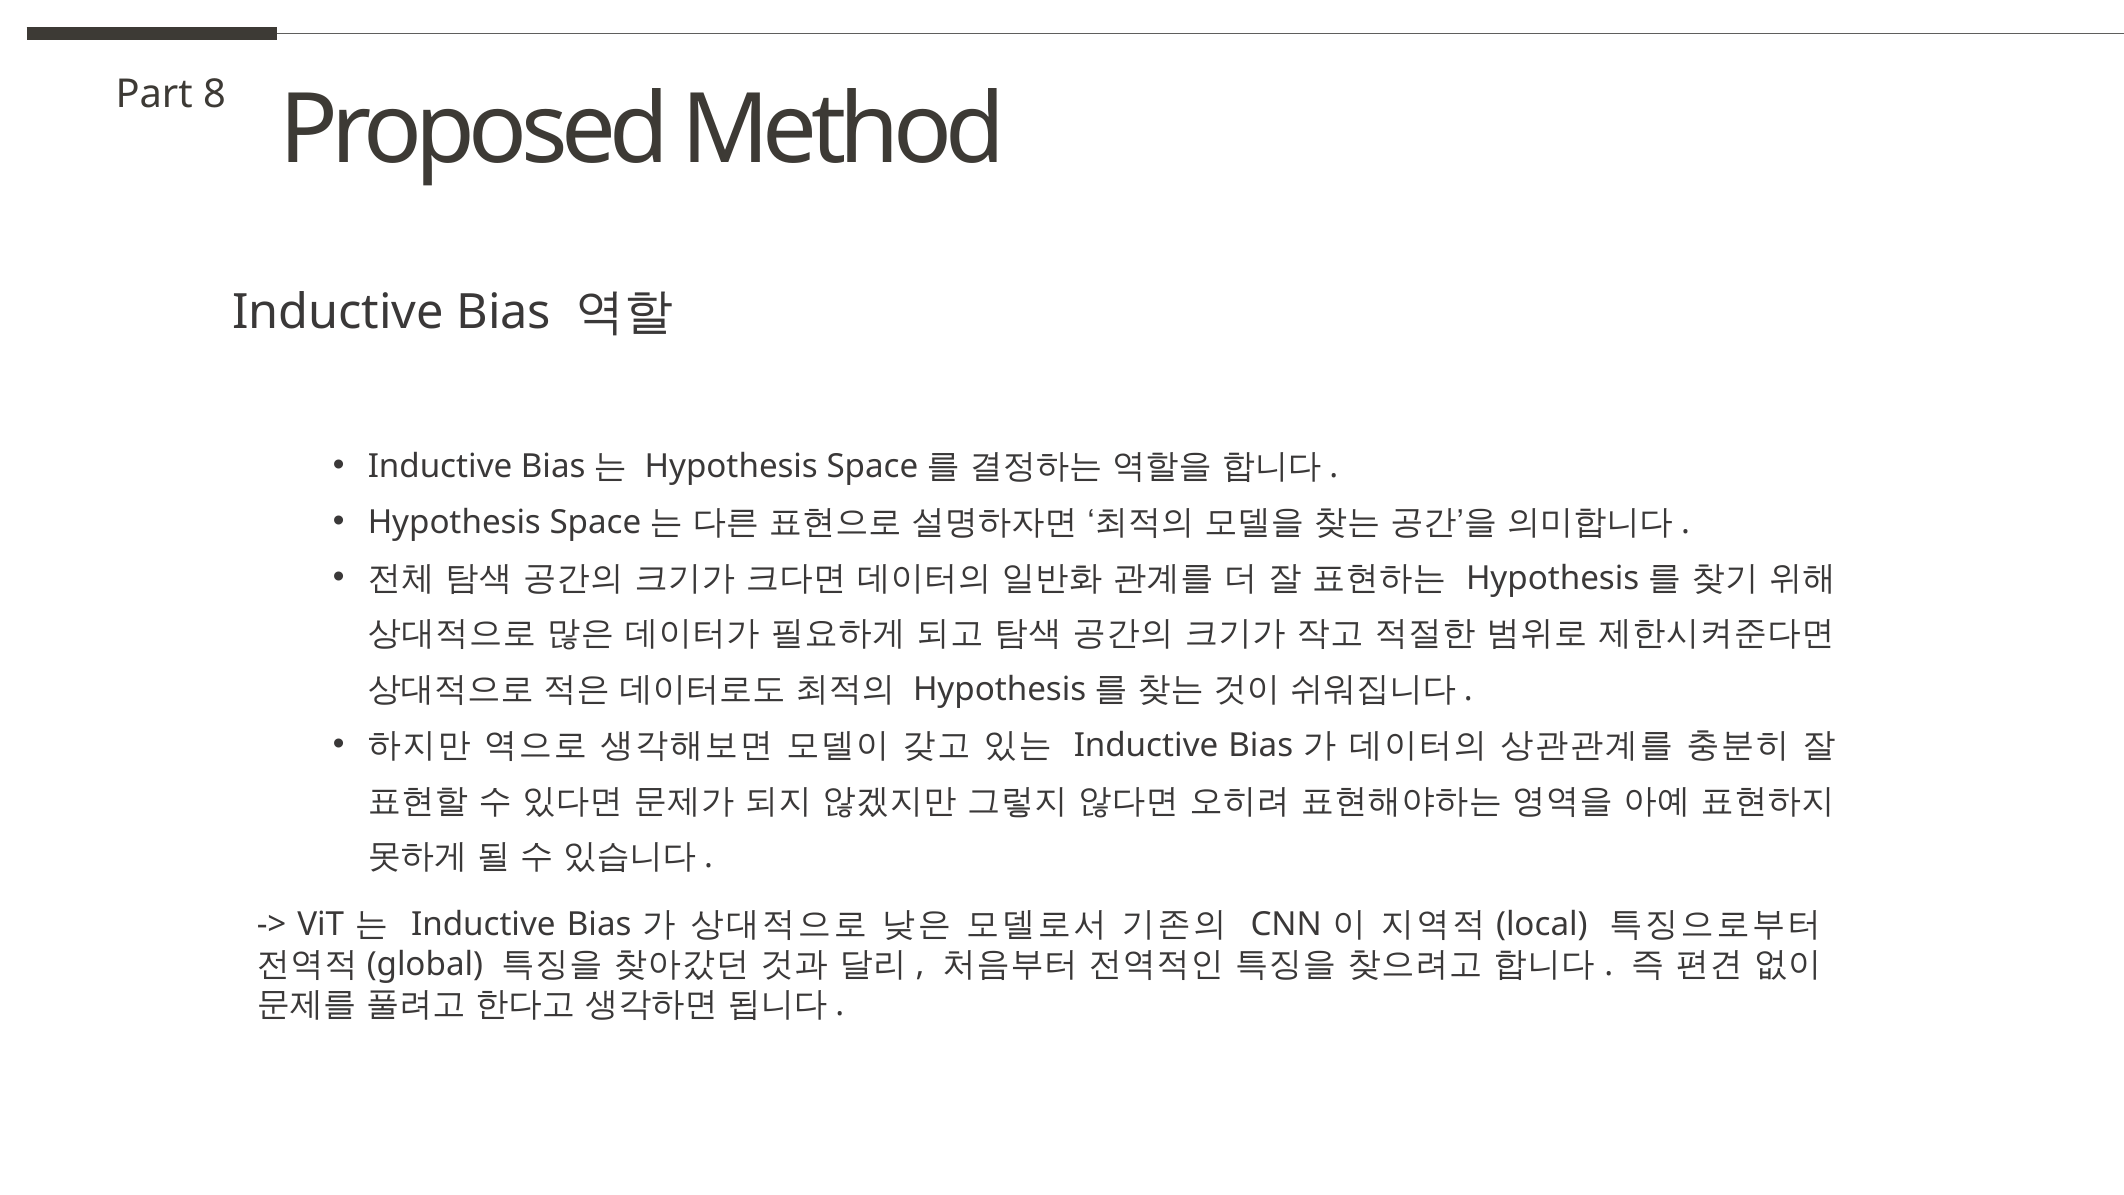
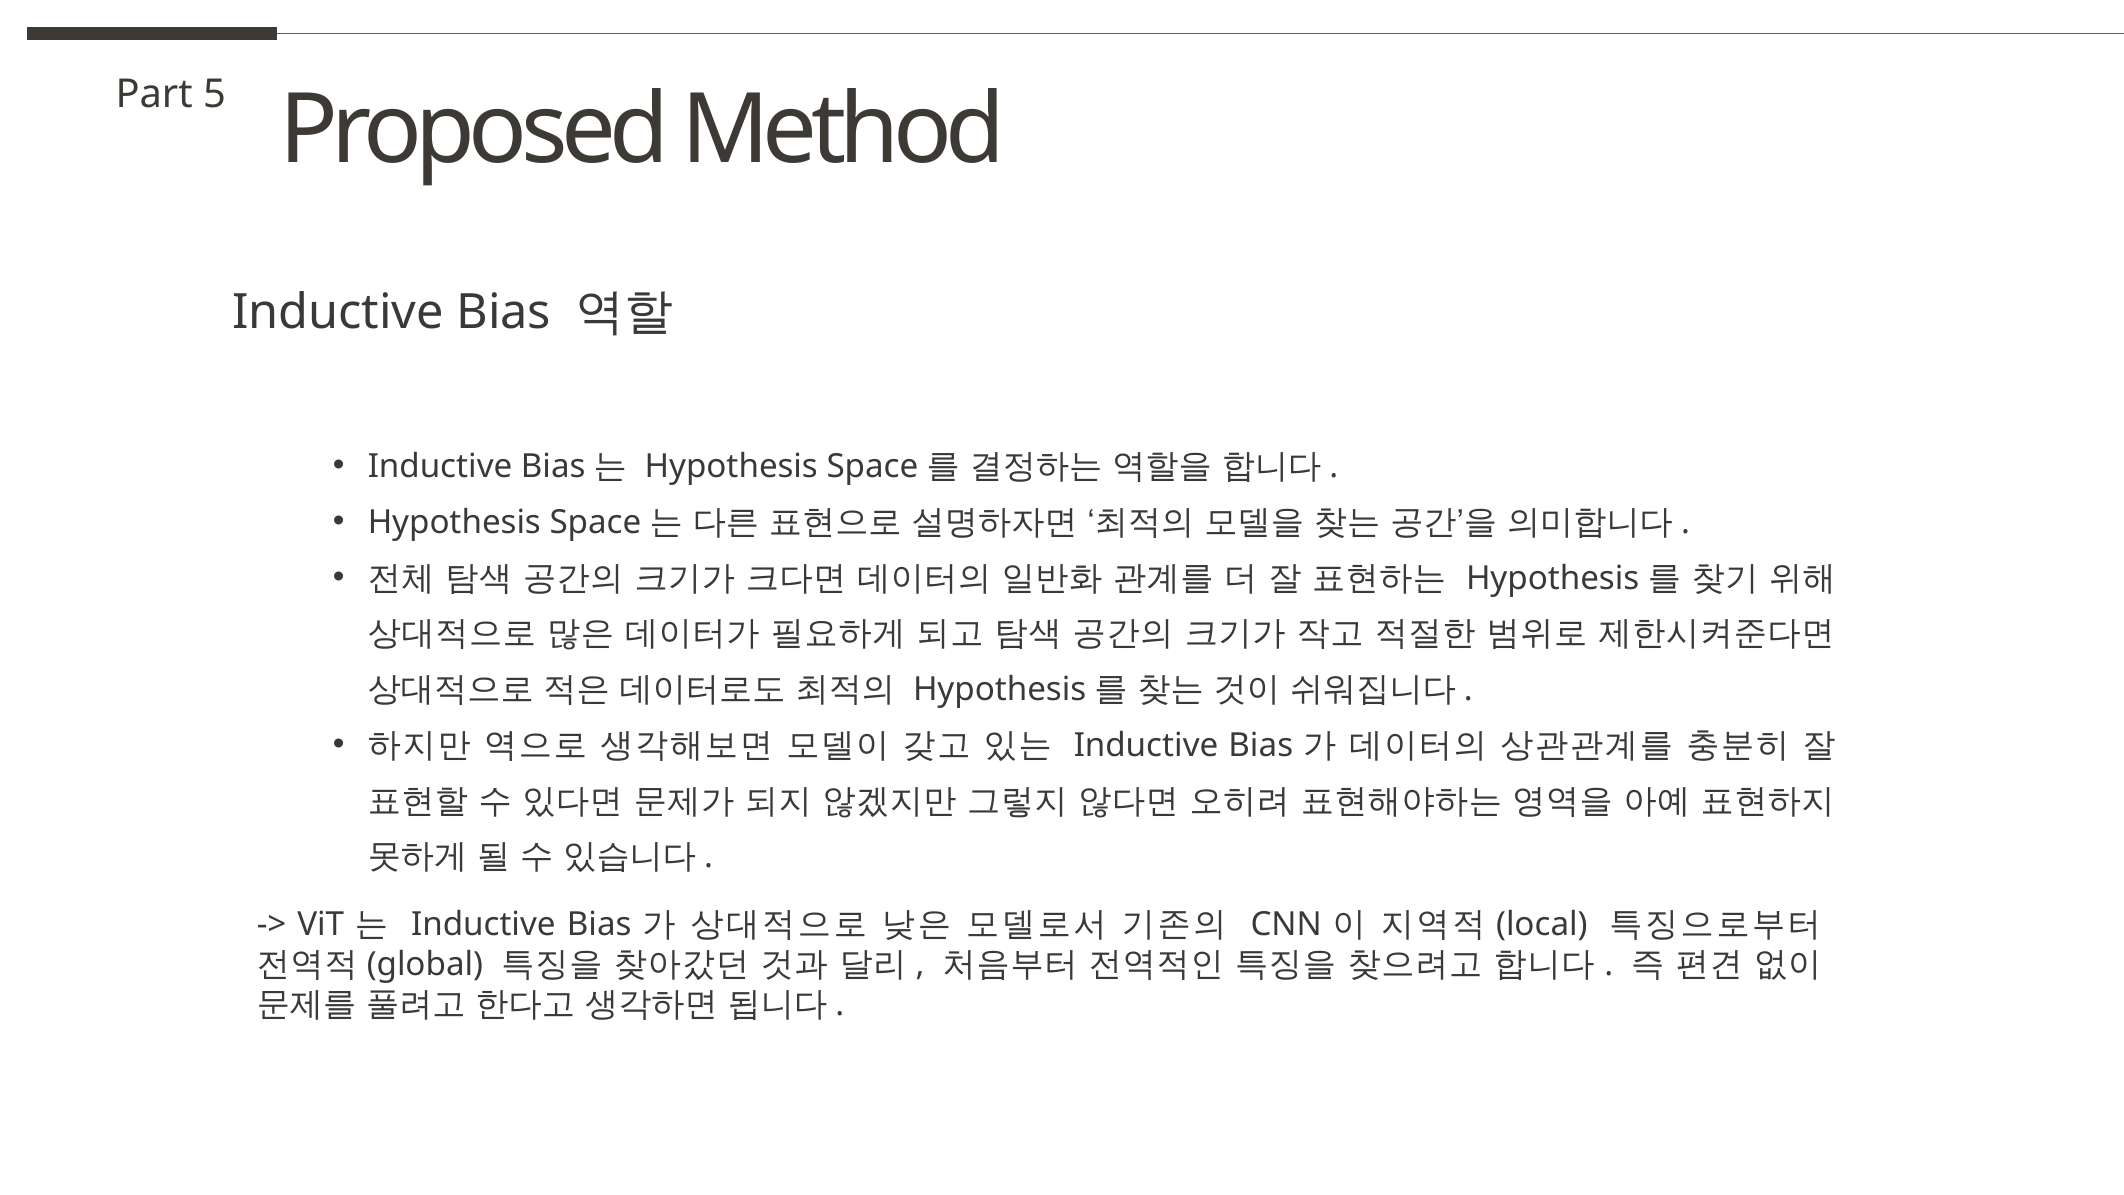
8: 8 -> 5 (215, 95)
